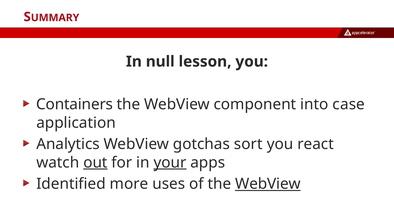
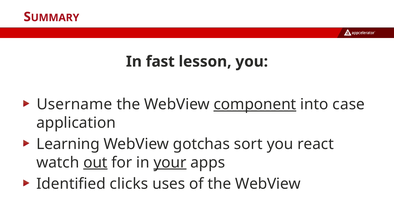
null: null -> fast (160, 62)
Containers: Containers -> Username (74, 105)
component underline: none -> present (255, 105)
Analytics: Analytics -> Learning (68, 145)
more: more -> clicks (129, 184)
WebView underline: present -> none (268, 184)
